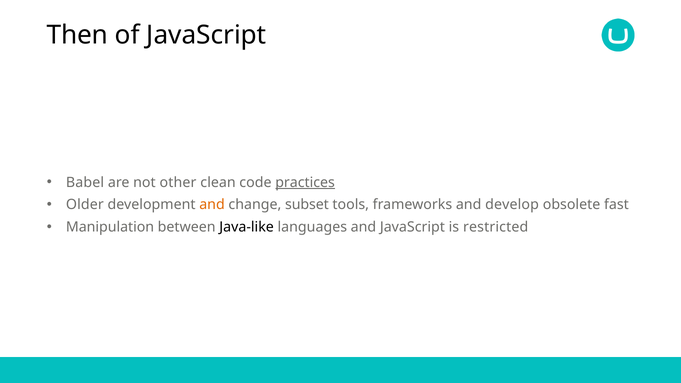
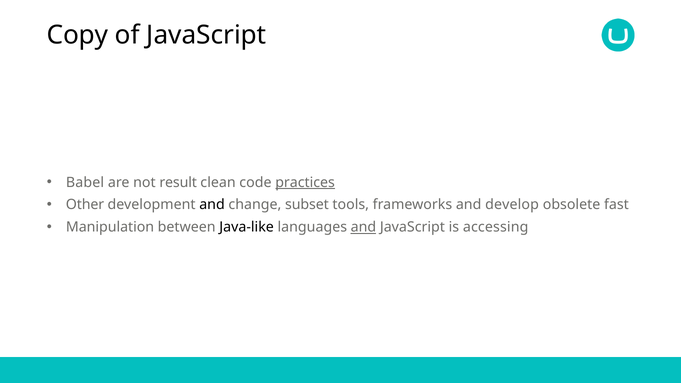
Then: Then -> Copy (77, 35)
other: other -> result (178, 182)
Older: Older -> Other (85, 205)
and colour: orange -> black (212, 205)
and underline: none -> present (363, 227)
restricted: restricted -> accessing (496, 227)
